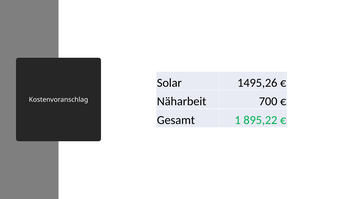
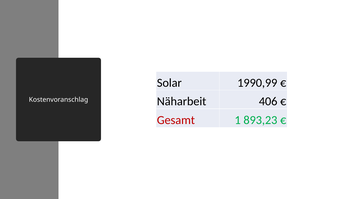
1495,26: 1495,26 -> 1990,99 (257, 83)
700: 700 -> 406 (268, 102)
Gesamt colour: black -> red (176, 120)
895,22: 895,22 -> 893,23 (260, 120)
